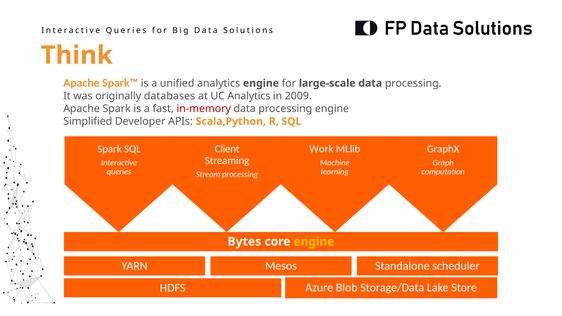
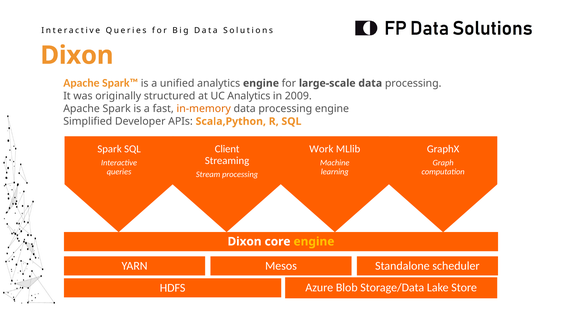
Think: Think -> Dixon (77, 55)
databases: databases -> structured (170, 96)
in-memory colour: red -> orange (204, 109)
Bytes: Bytes -> Dixon (245, 242)
